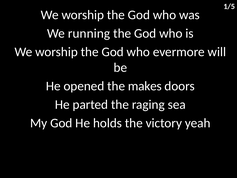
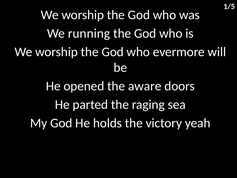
makes: makes -> aware (145, 86)
